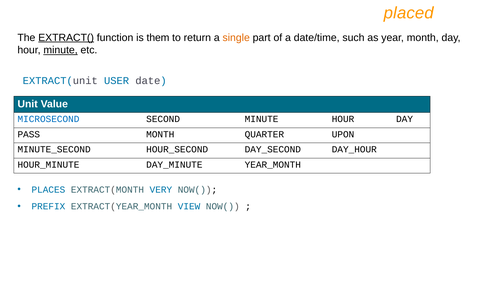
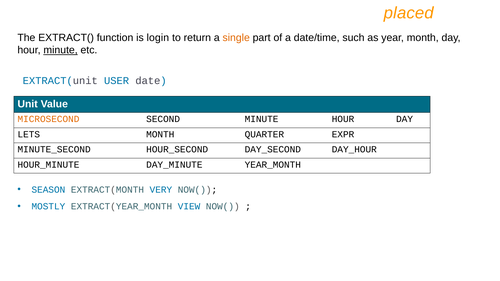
EXTRACT( underline: present -> none (66, 38)
them: them -> login (158, 38)
MICROSECOND colour: blue -> orange (48, 119)
PASS: PASS -> LETS (29, 134)
UPON: UPON -> EXPR (343, 134)
PLACES: PLACES -> SEASON (48, 190)
PREFIX: PREFIX -> MOSTLY (48, 207)
